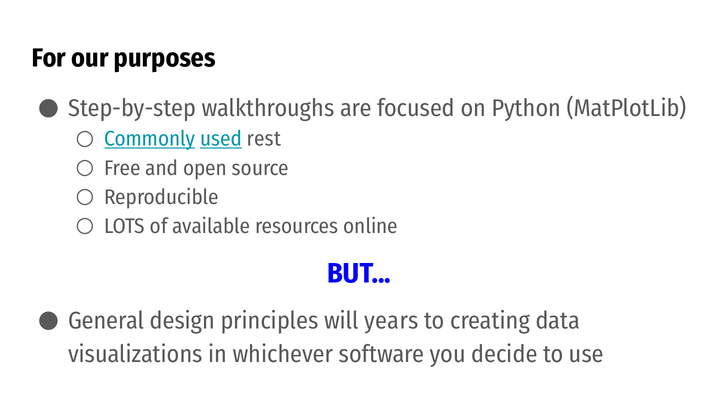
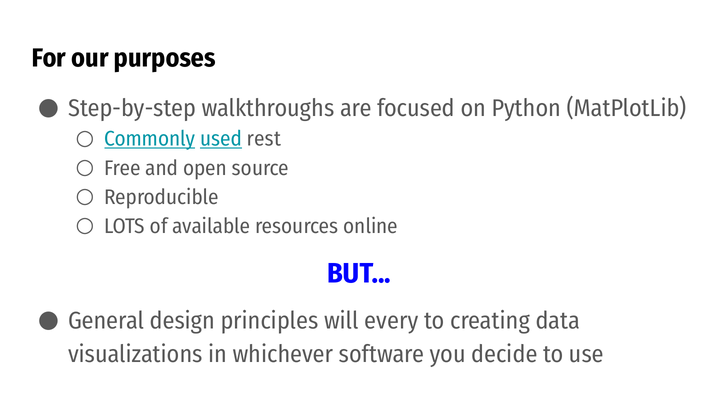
years: years -> every (391, 321)
